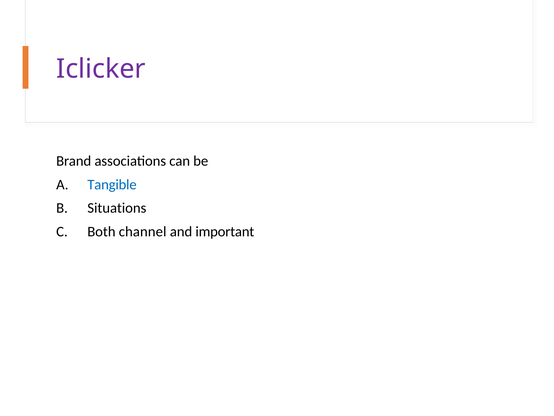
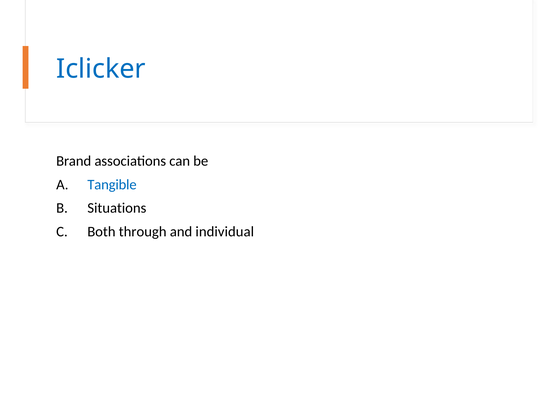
Iclicker colour: purple -> blue (101, 69)
channel: channel -> through (143, 231)
important: important -> individual (225, 231)
